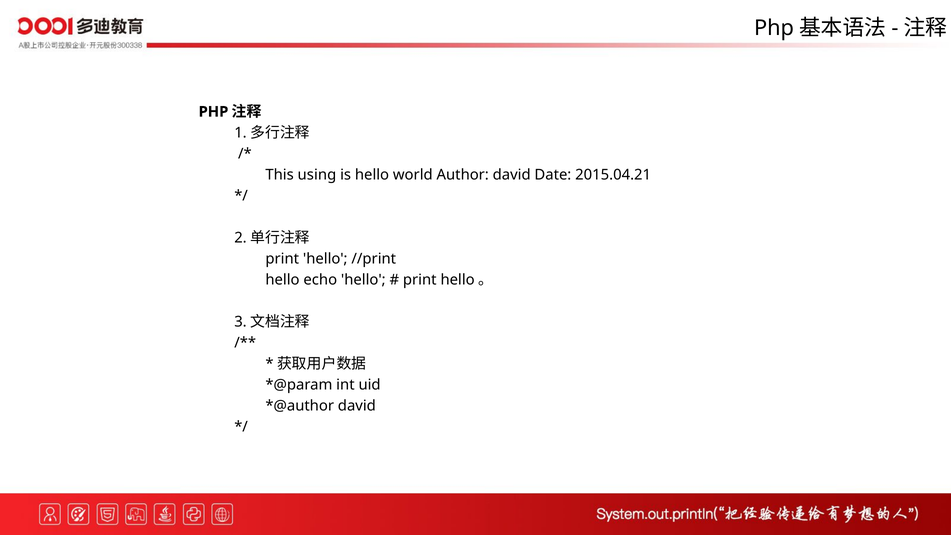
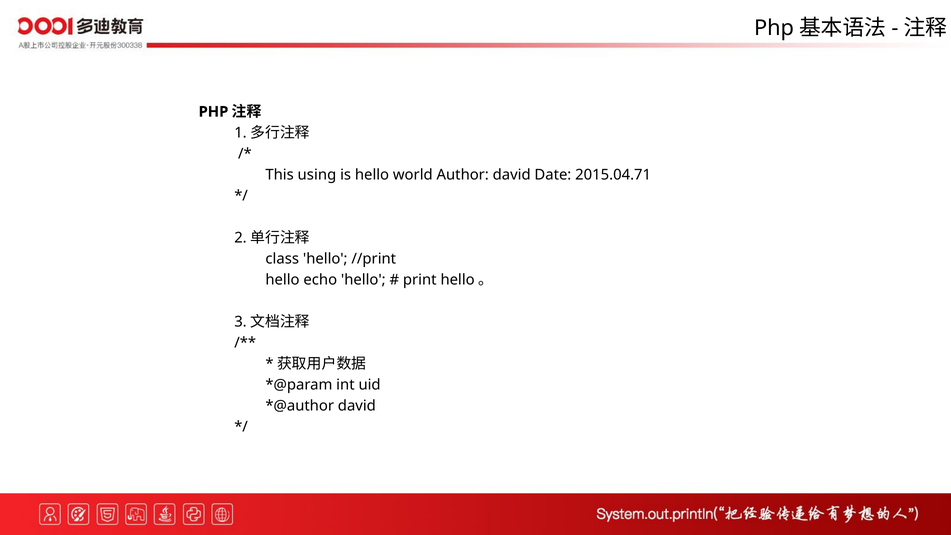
2015.04.21: 2015.04.21 -> 2015.04.71 (613, 175)
print: print -> class (282, 259)
